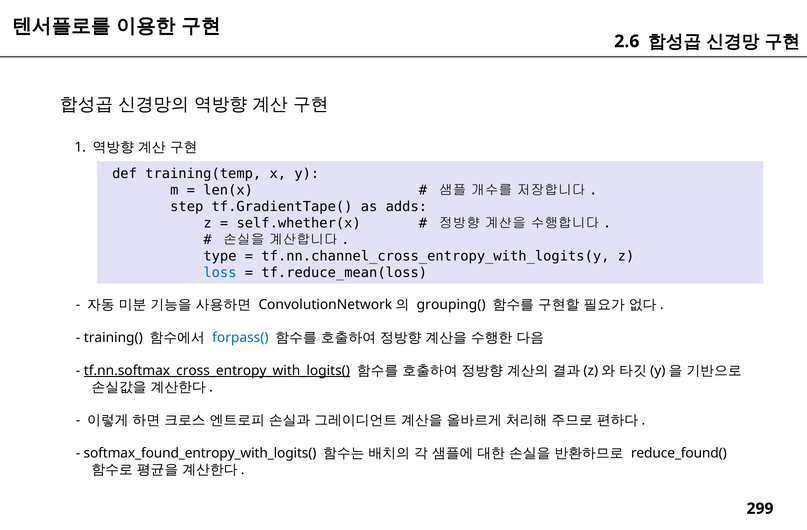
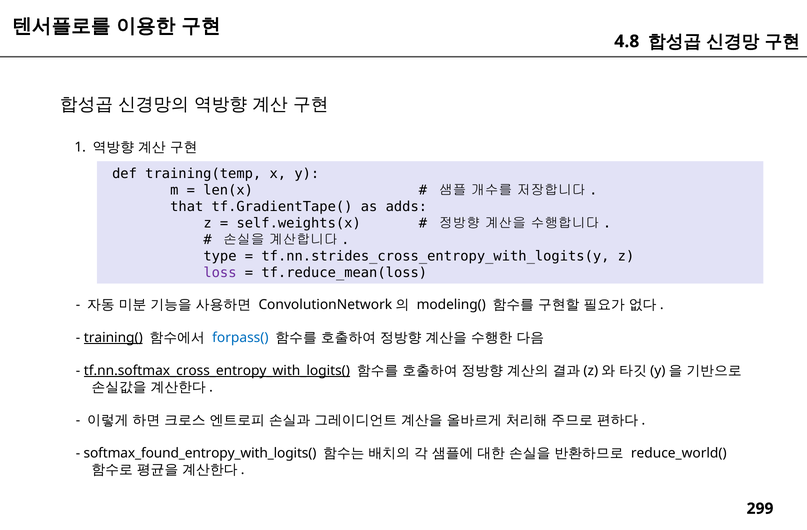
2.6: 2.6 -> 4.8 (627, 41)
step: step -> that (187, 207)
self.whether(x: self.whether(x -> self.weights(x (299, 223)
tf.nn.channel_cross_entropy_with_logits(y: tf.nn.channel_cross_entropy_with_logits(y -> tf.nn.strides_cross_entropy_with_logits(y (435, 256)
loss colour: blue -> purple (220, 273)
grouping(: grouping( -> modeling( (451, 305)
training( underline: none -> present (113, 338)
reduce_found(: reduce_found( -> reduce_world( (679, 453)
